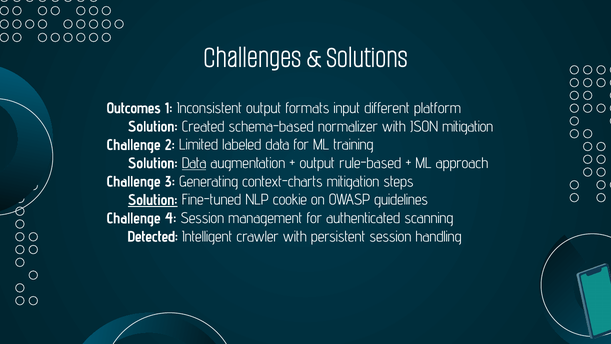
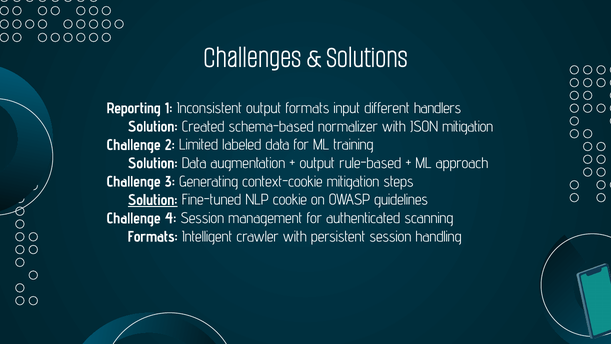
Outcomes: Outcomes -> Reporting (134, 108)
platform: platform -> handlers (438, 108)
Data underline: present -> none (194, 163)
context-charts: context-charts -> context-cookie (282, 181)
Detected: Detected -> Formats (153, 236)
